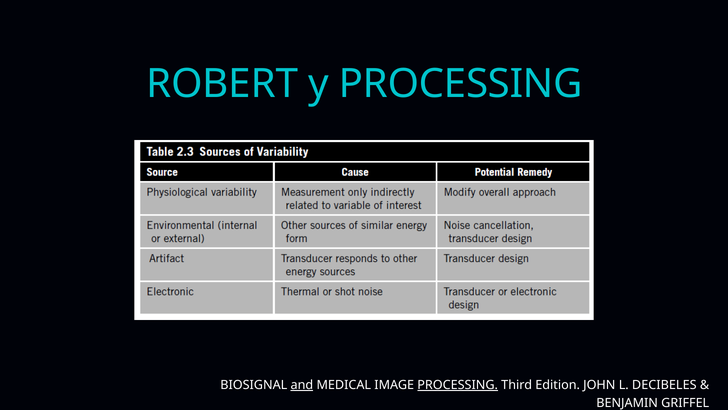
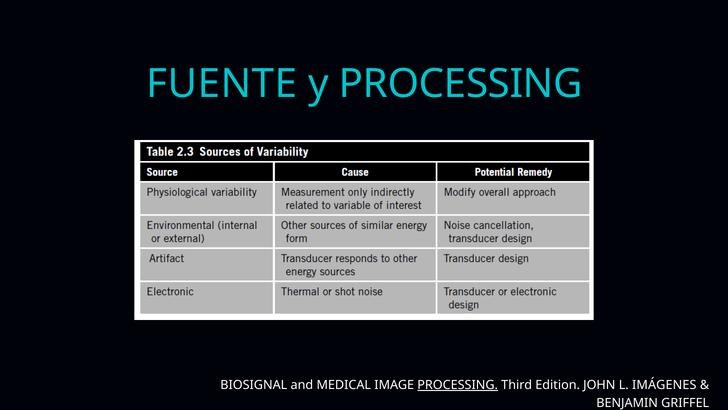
ROBERT: ROBERT -> FUENTE (222, 84)
and underline: present -> none (302, 385)
DECIBELES: DECIBELES -> IMÁGENES (664, 385)
